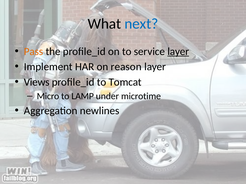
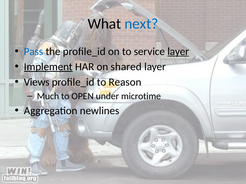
Pass colour: orange -> blue (34, 52)
Implement underline: none -> present (48, 67)
reason: reason -> shared (126, 67)
Tomcat: Tomcat -> Reason (125, 82)
Micro: Micro -> Much (48, 96)
LAMP: LAMP -> OPEN (83, 96)
